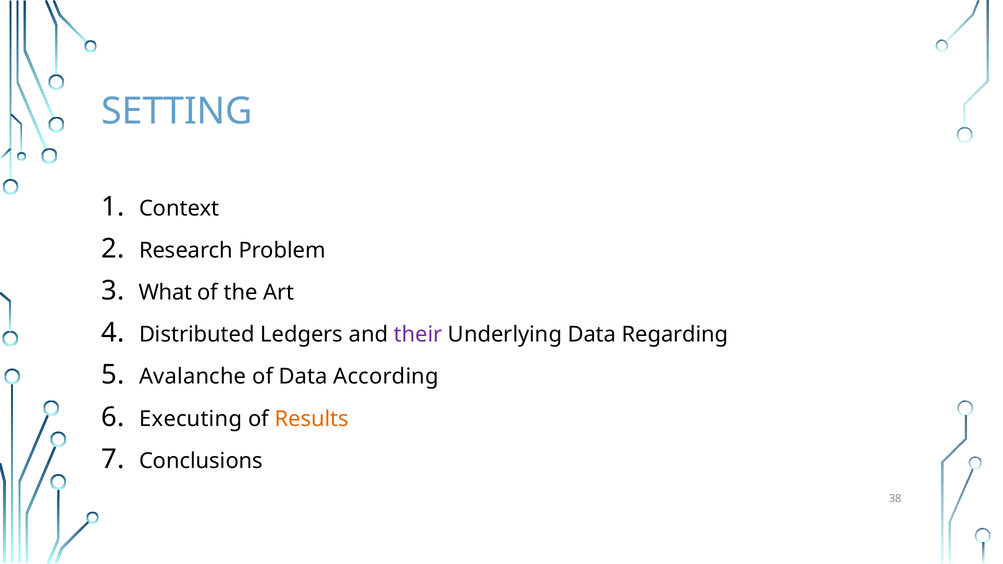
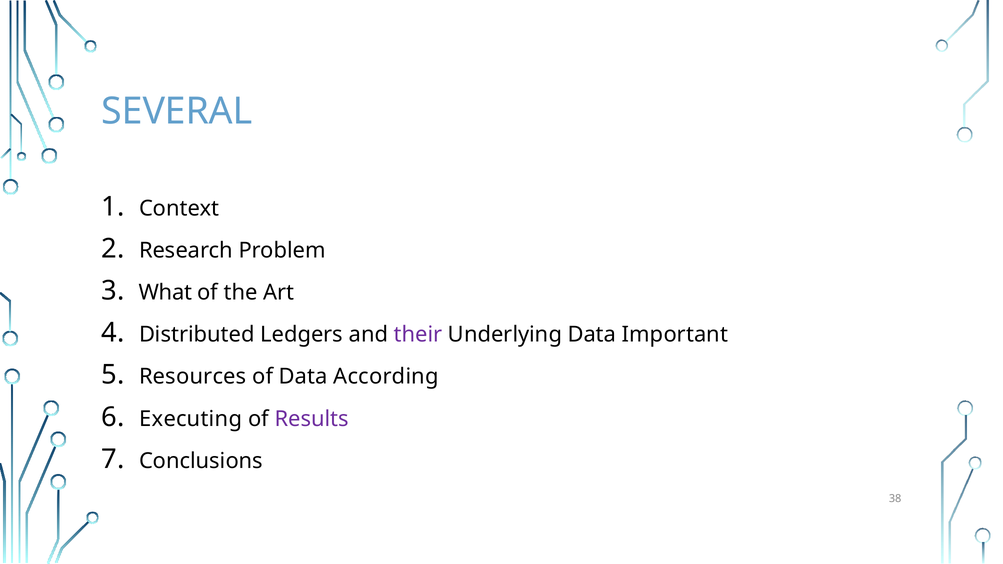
SETTING: SETTING -> SEVERAL (177, 111)
Regarding: Regarding -> Important (675, 335)
Avalanche: Avalanche -> Resources (193, 377)
Results colour: orange -> purple (312, 419)
